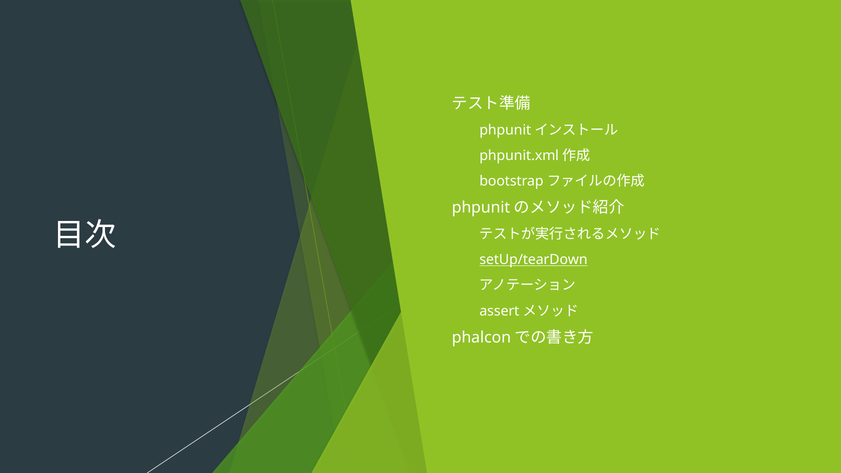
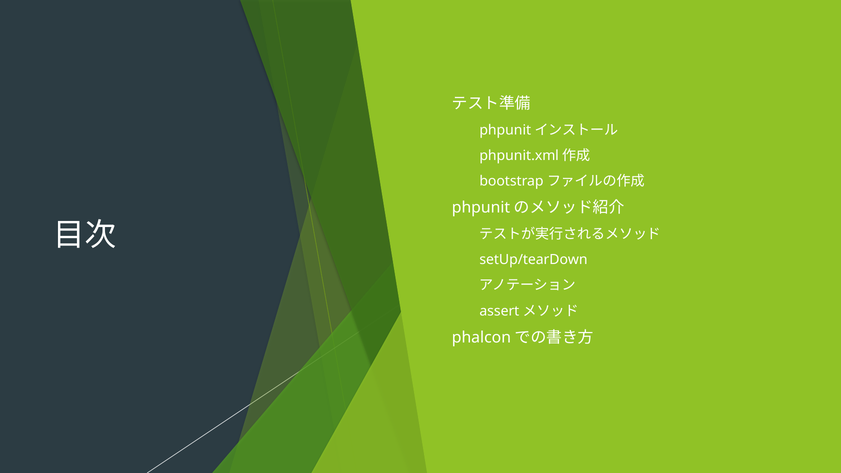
setUp/tearDown underline: present -> none (534, 260)
